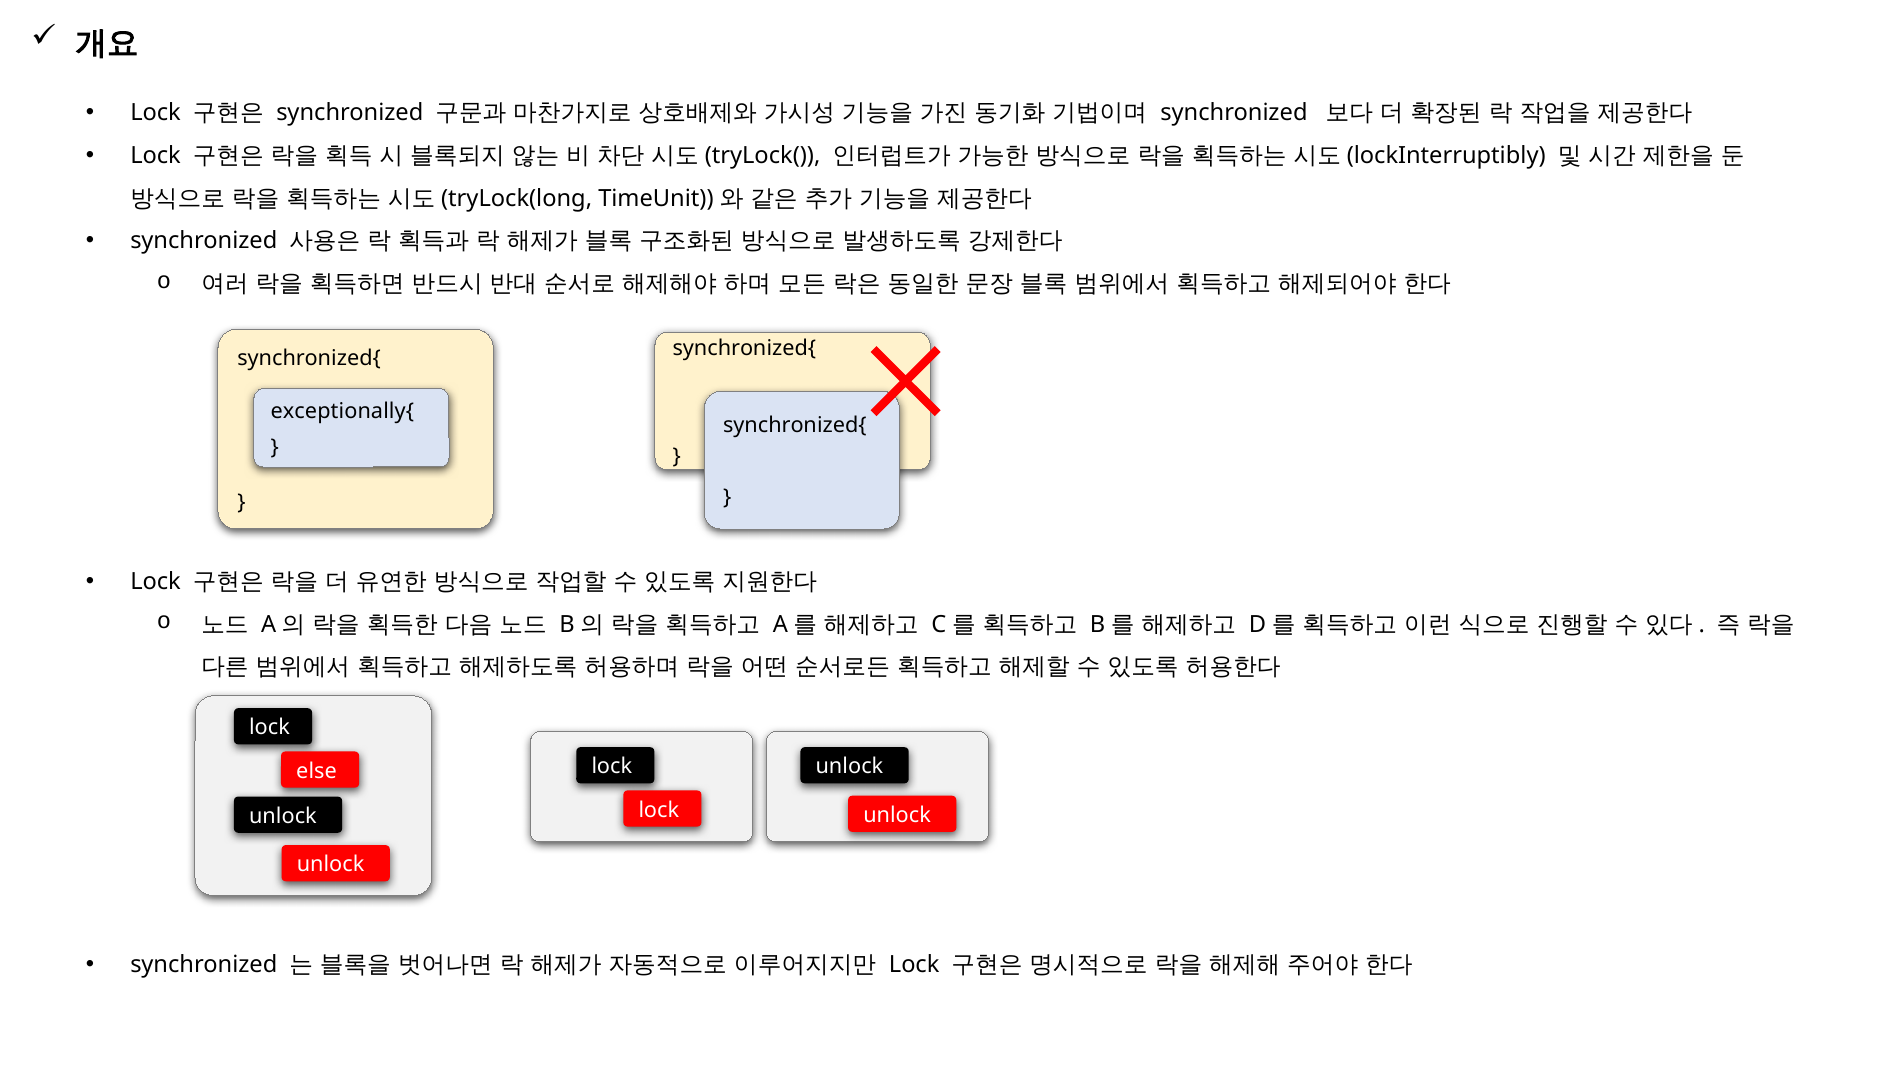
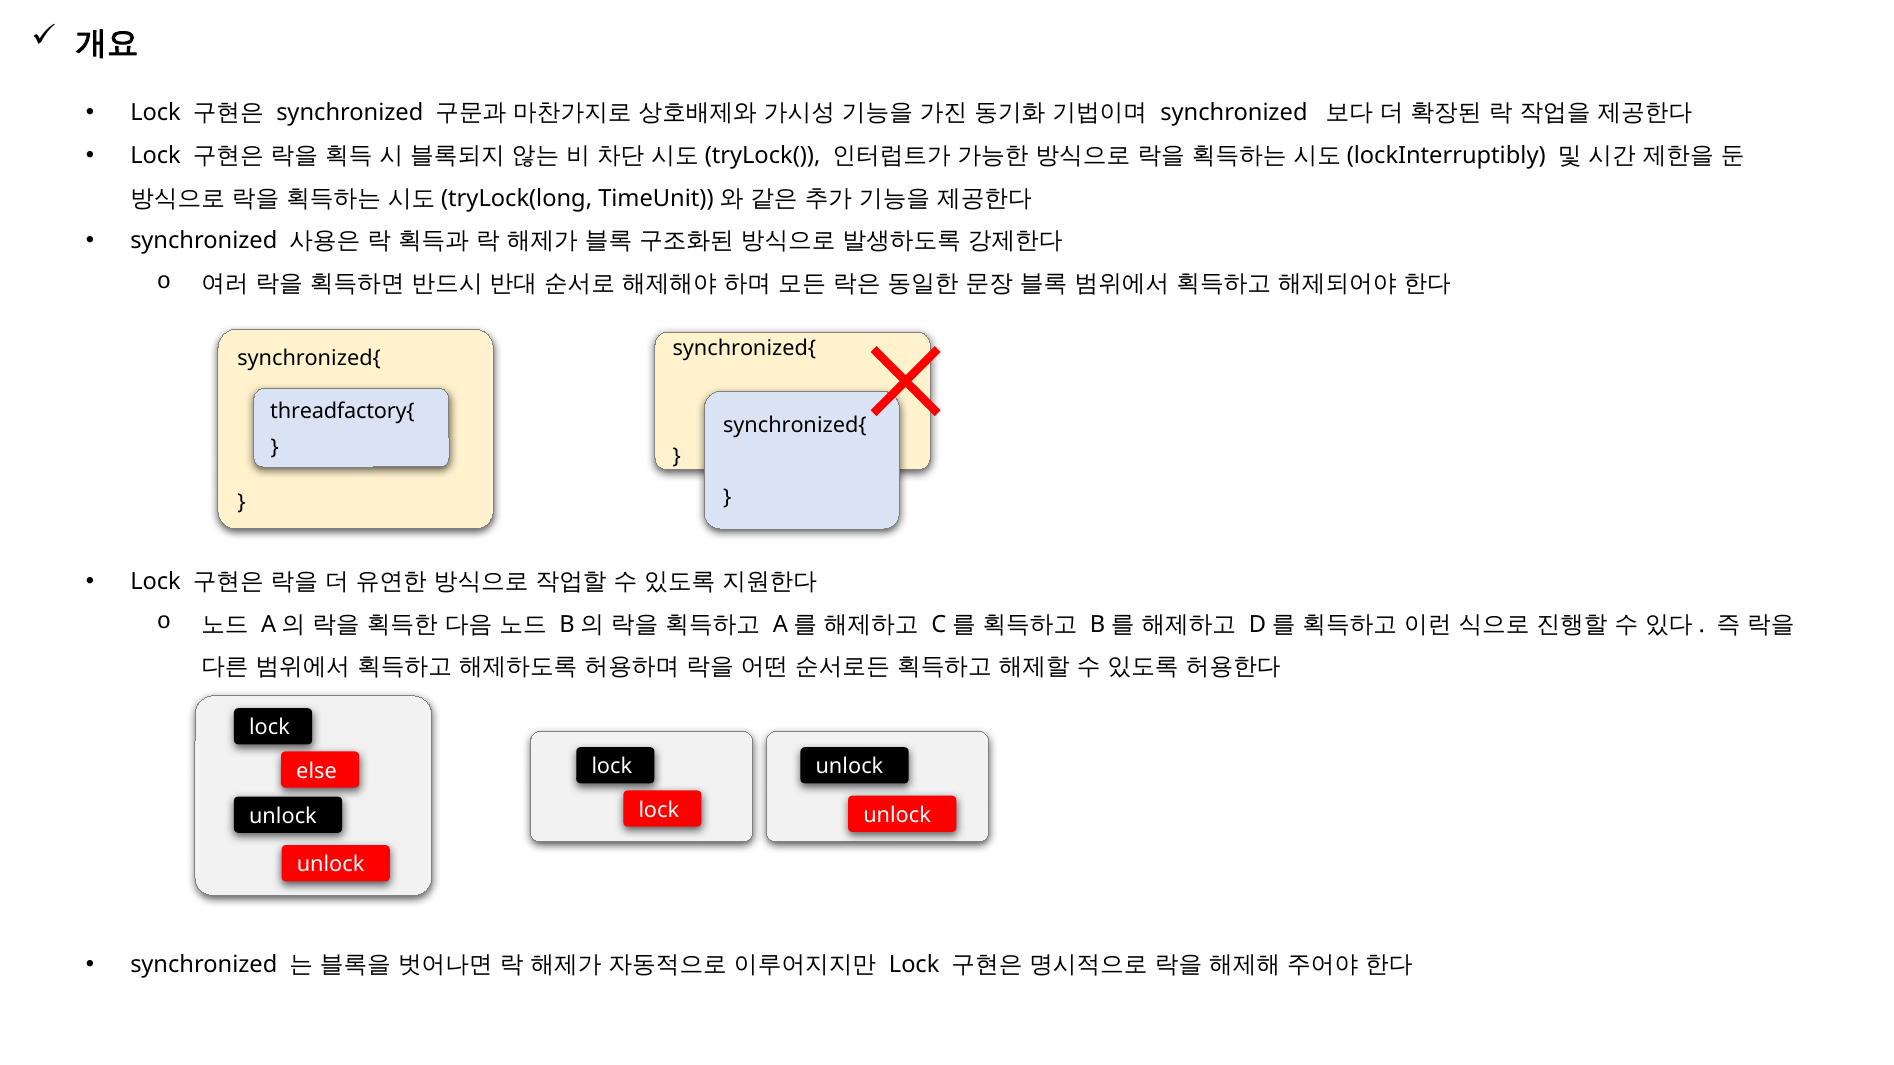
exceptionally{: exceptionally{ -> threadfactory{ (342, 411)
